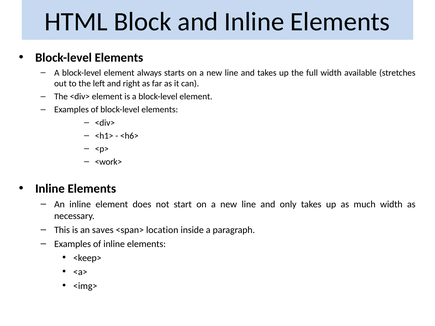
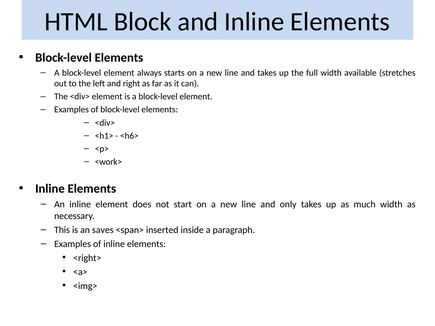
location: location -> inserted (162, 230)
<keep>: <keep> -> <right> (87, 258)
